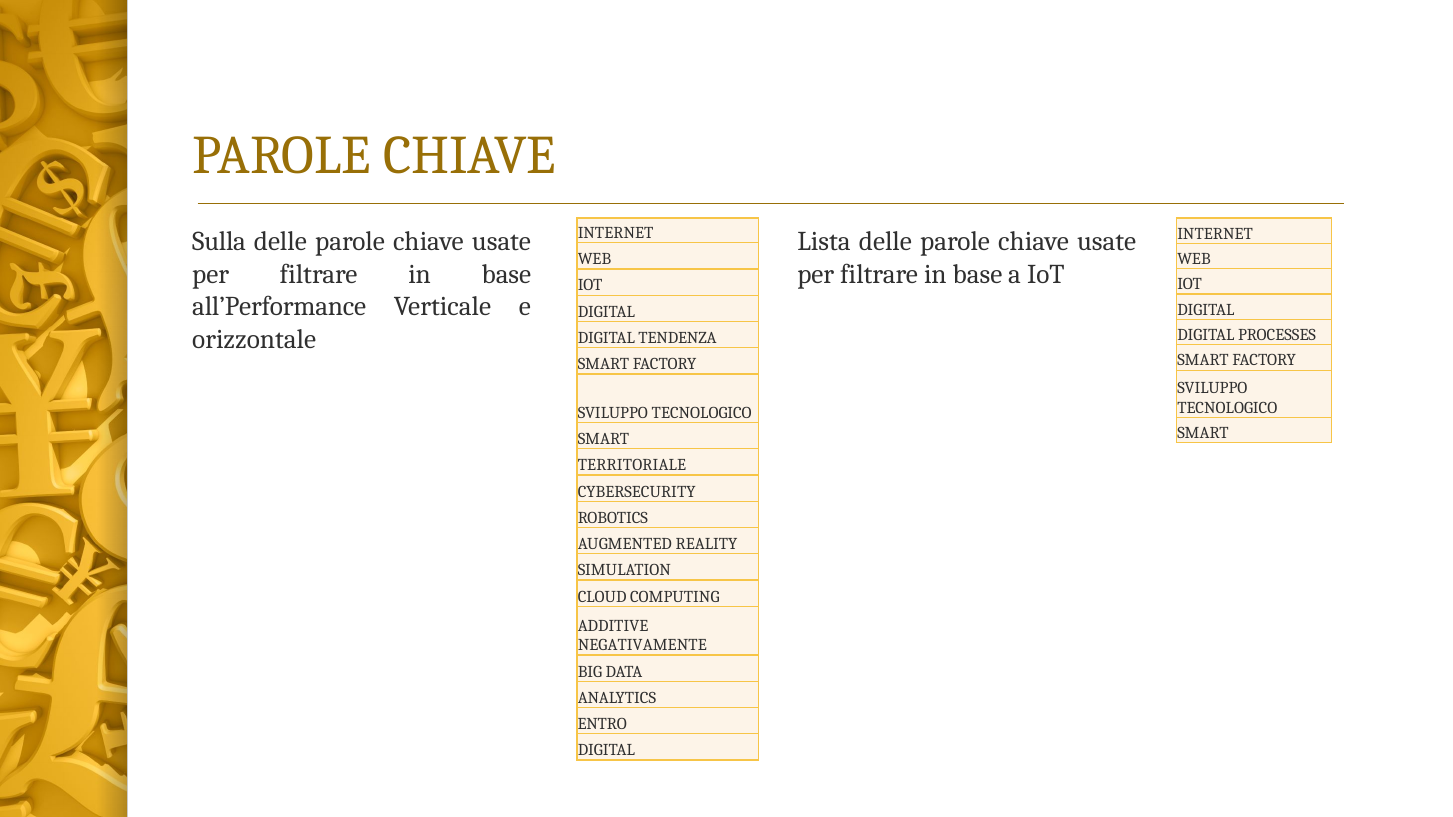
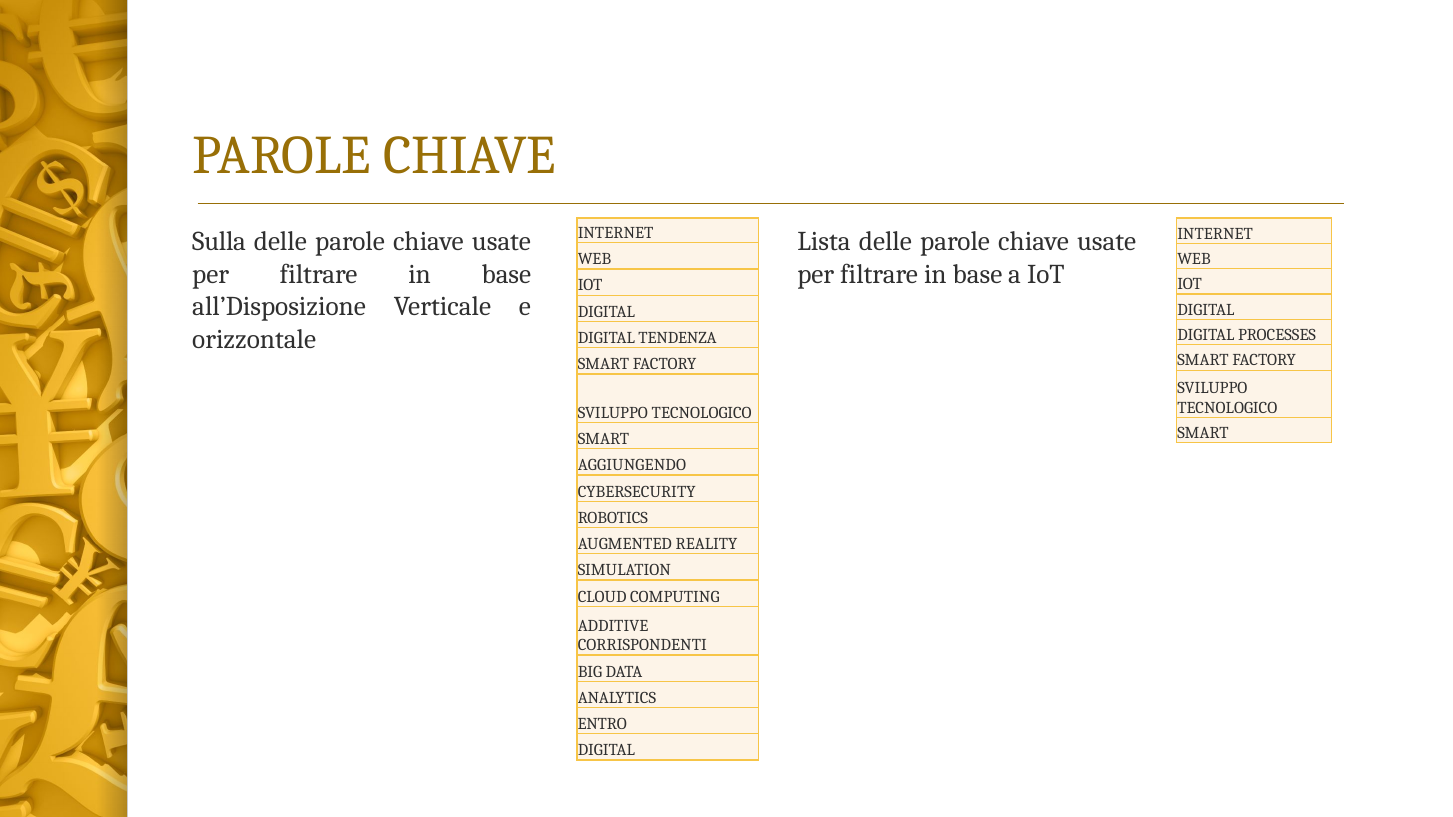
all’Performance: all’Performance -> all’Disposizione (279, 307)
TERRITORIALE: TERRITORIALE -> AGGIUNGENDO (632, 466)
NEGATIVAMENTE: NEGATIVAMENTE -> CORRISPONDENTI (642, 646)
